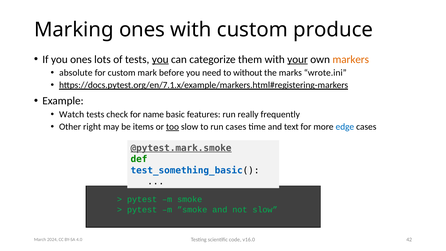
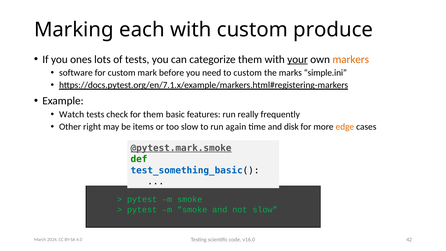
Marking ones: ones -> each (142, 30)
you underline: present -> none (160, 59)
absolute: absolute -> software (76, 73)
to without: without -> custom (248, 73)
wrote.ini: wrote.ini -> simple.ini (325, 73)
for name: name -> them (153, 114)
too underline: present -> none (172, 127)
run cases: cases -> again (236, 127)
text: text -> disk (291, 127)
edge colour: blue -> orange (345, 127)
